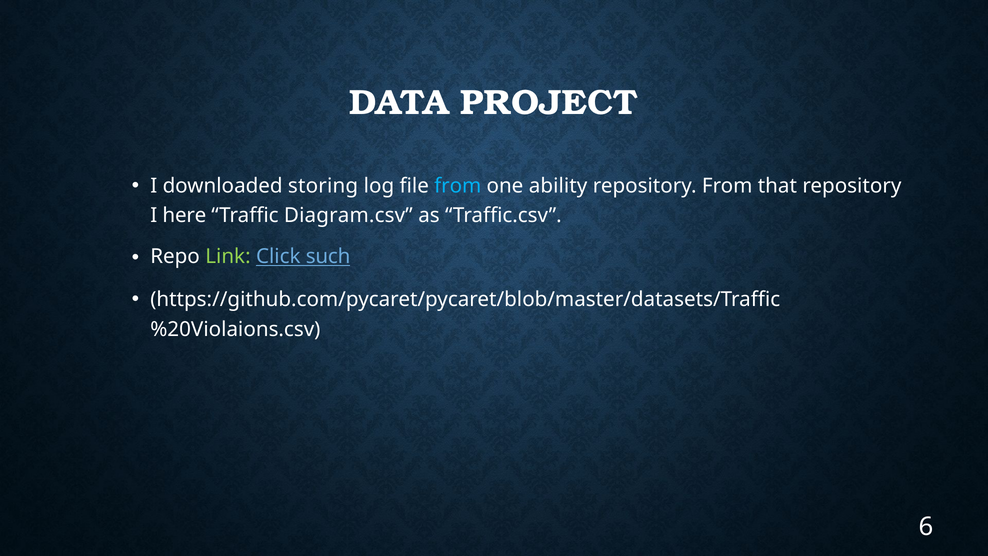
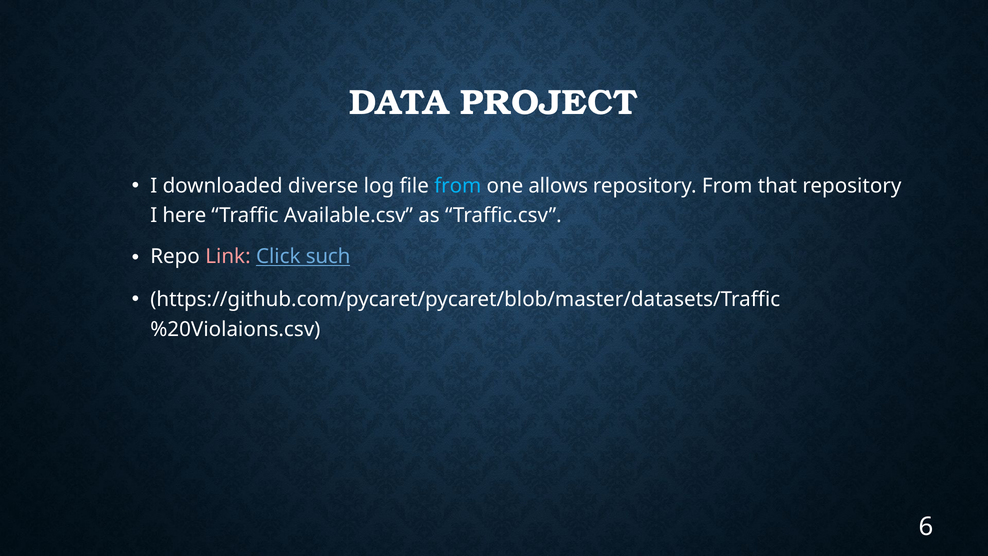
storing: storing -> diverse (323, 186)
ability: ability -> allows (558, 186)
Diagram.csv: Diagram.csv -> Available.csv (348, 215)
Link colour: light green -> pink (228, 256)
